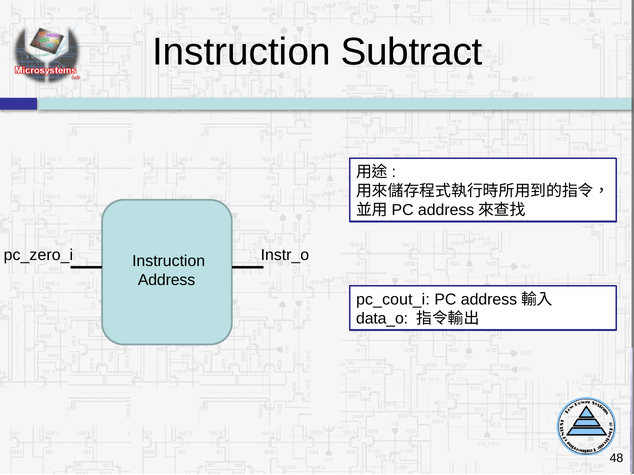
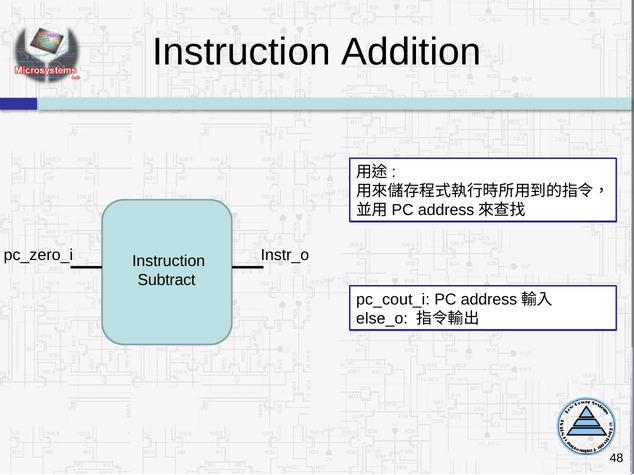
Subtract: Subtract -> Addition (411, 52)
Address: Address -> Subtract (167, 280)
data_o: data_o -> else_o (382, 319)
